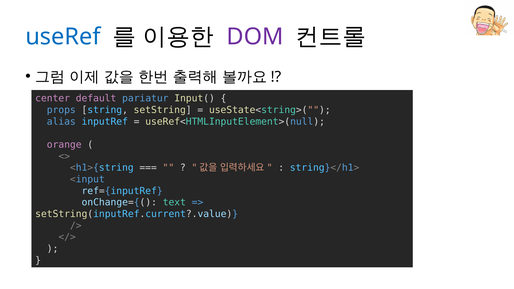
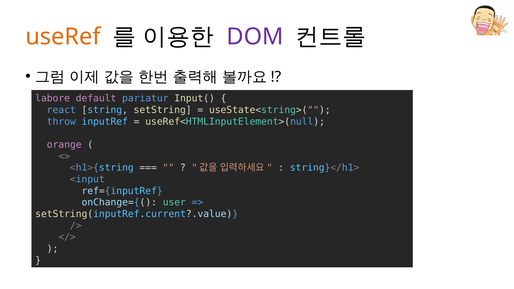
useRef colour: blue -> orange (63, 37)
center: center -> labore (53, 98)
props: props -> react (61, 110)
alias: alias -> throw (61, 122)
text: text -> user (174, 203)
